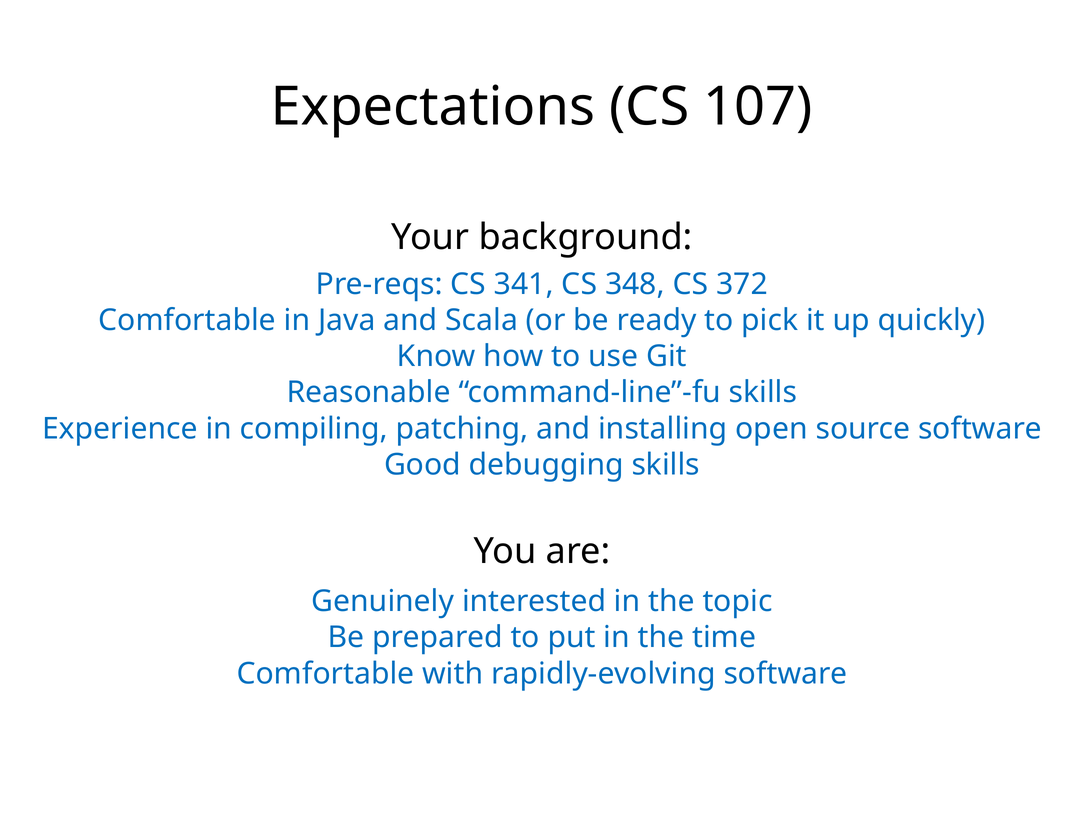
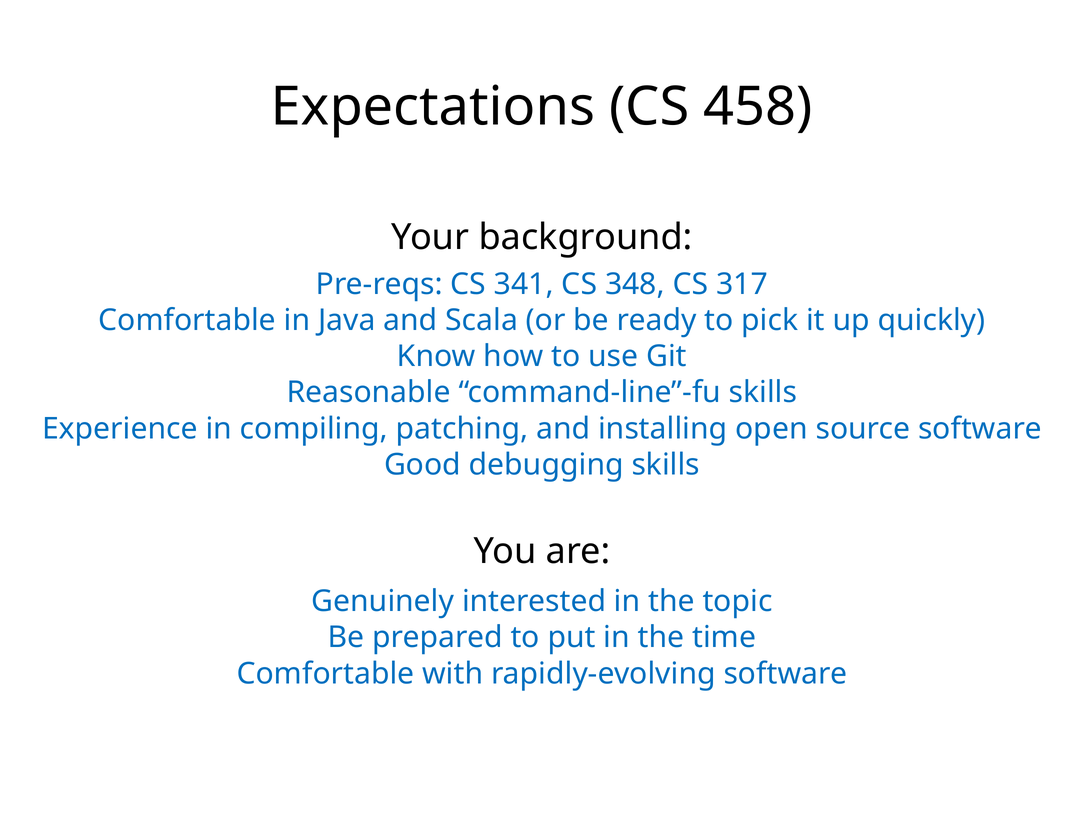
107: 107 -> 458 (758, 107)
372: 372 -> 317 (742, 284)
